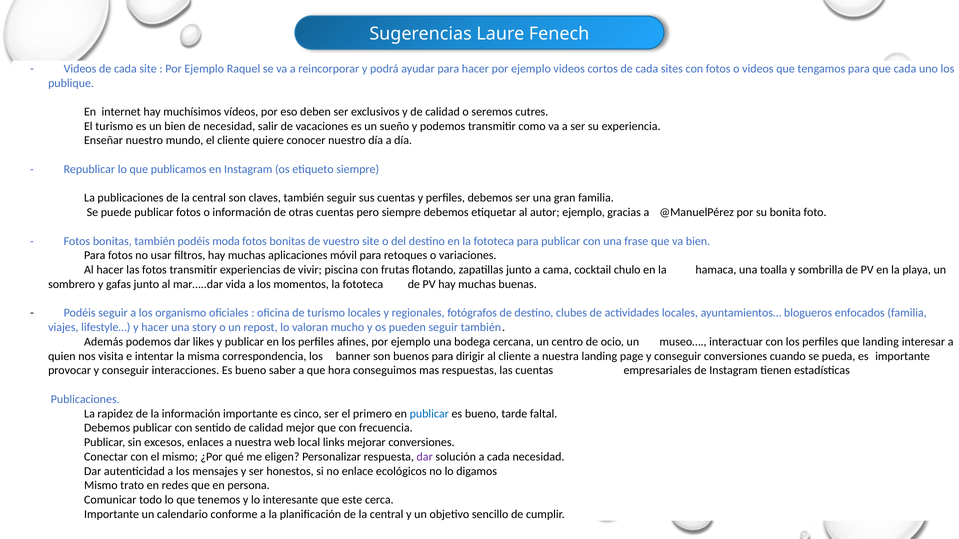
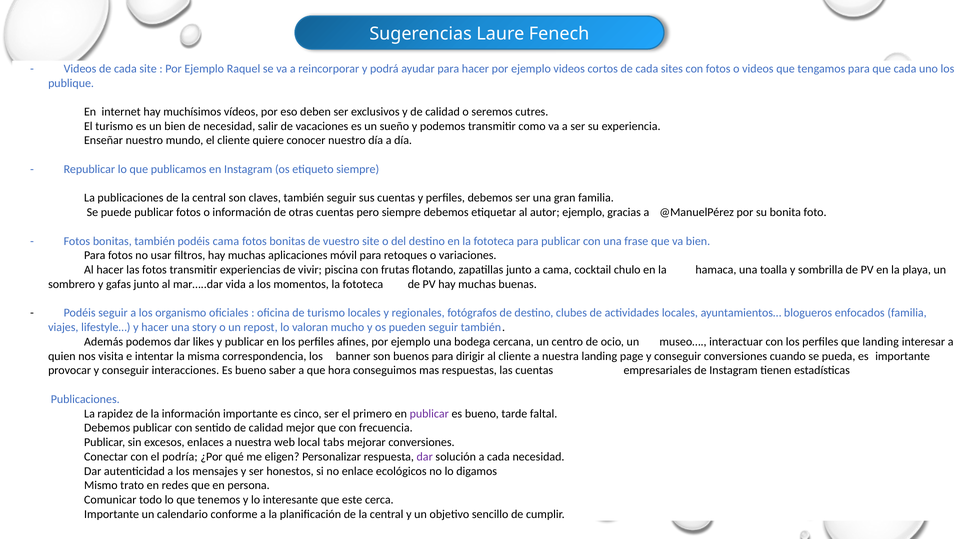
podéis moda: moda -> cama (226, 241)
publicar colour: blue -> purple (429, 414)
links: links -> tabs (334, 443)
el mismo: mismo -> podría (180, 457)
